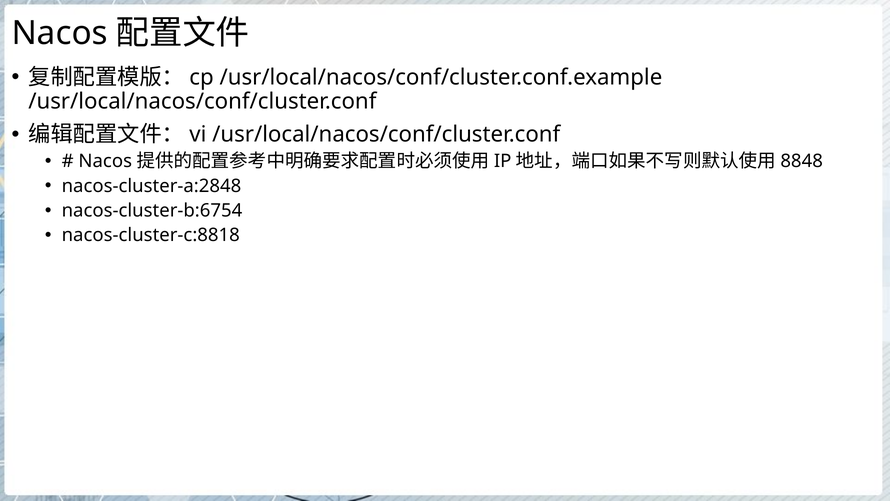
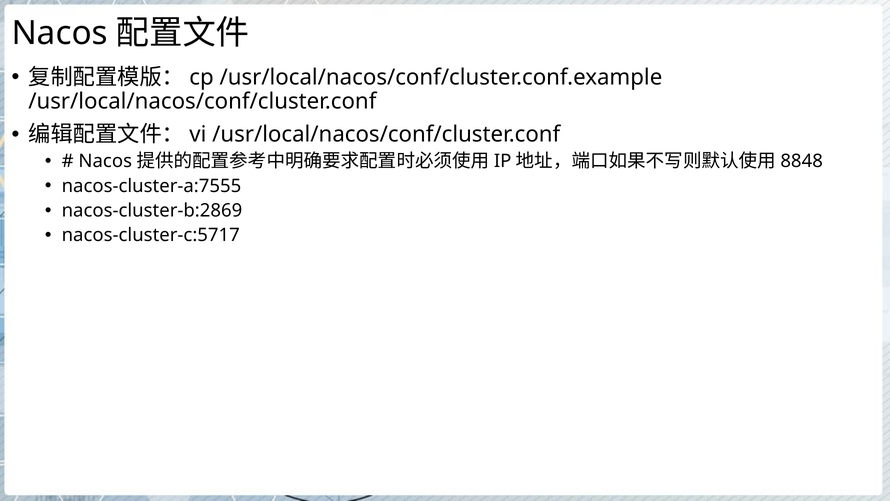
nacos-cluster-a:2848: nacos-cluster-a:2848 -> nacos-cluster-a:7555 (151, 186)
nacos-cluster-b:6754: nacos-cluster-b:6754 -> nacos-cluster-b:2869 (152, 210)
nacos-cluster-c:8818: nacos-cluster-c:8818 -> nacos-cluster-c:5717 (151, 235)
